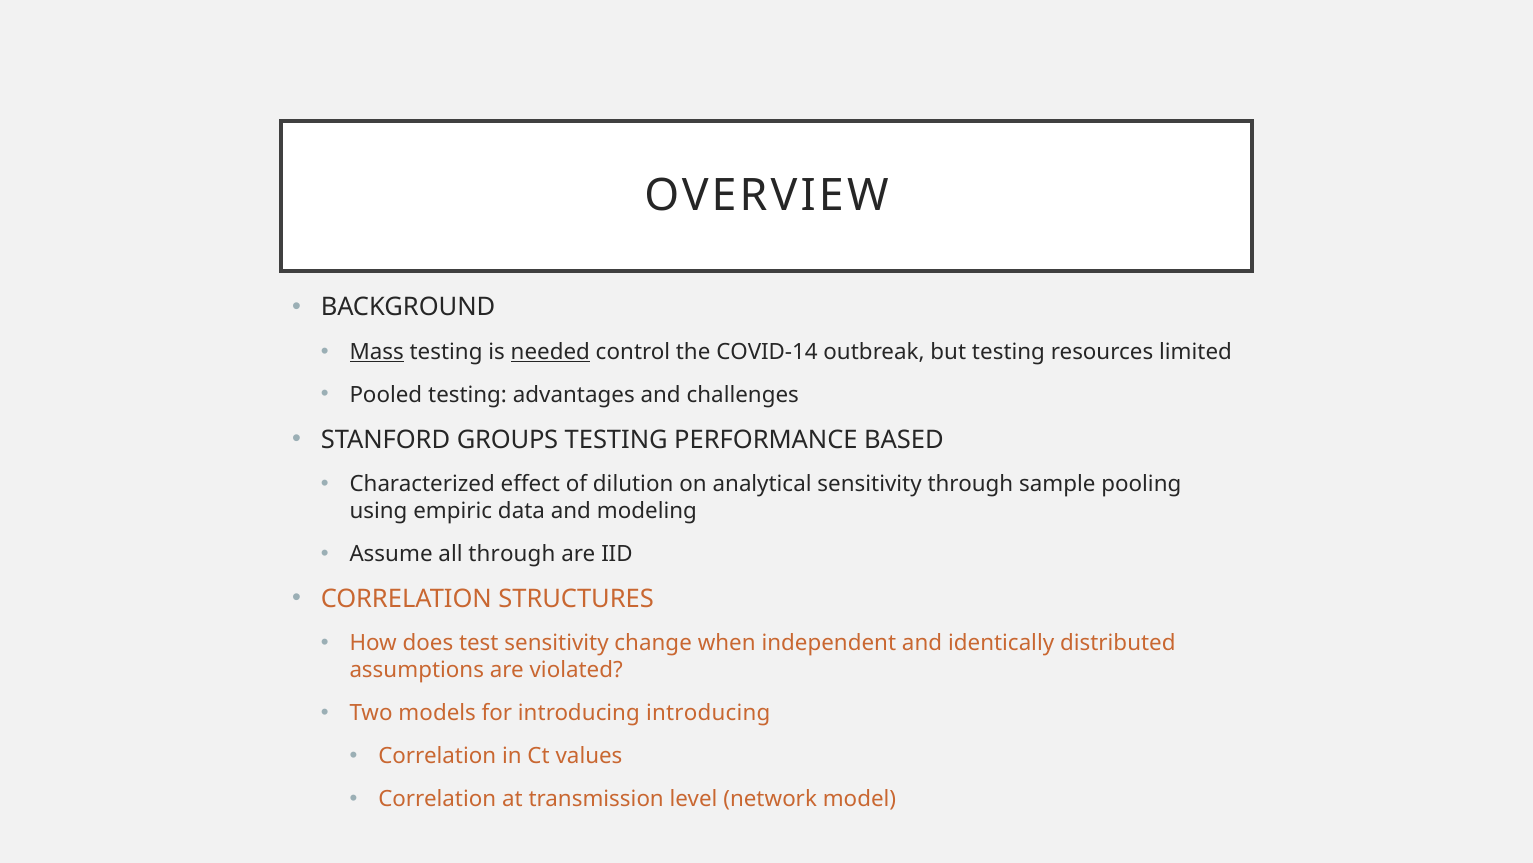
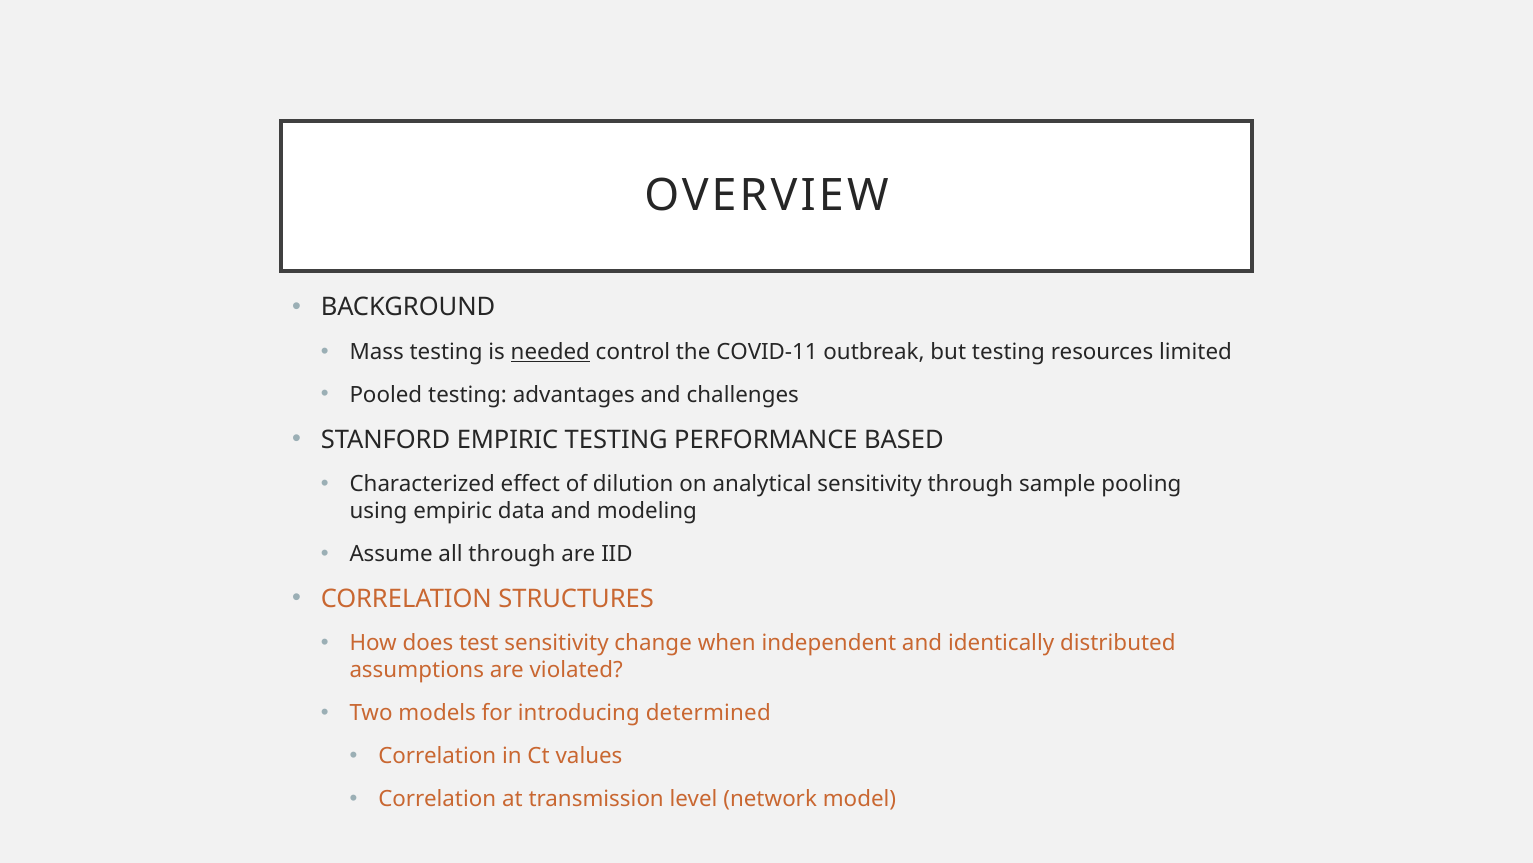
Mass underline: present -> none (377, 352)
COVID-14: COVID-14 -> COVID-11 (767, 352)
STANFORD GROUPS: GROUPS -> EMPIRIC (508, 439)
introducing introducing: introducing -> determined (708, 713)
